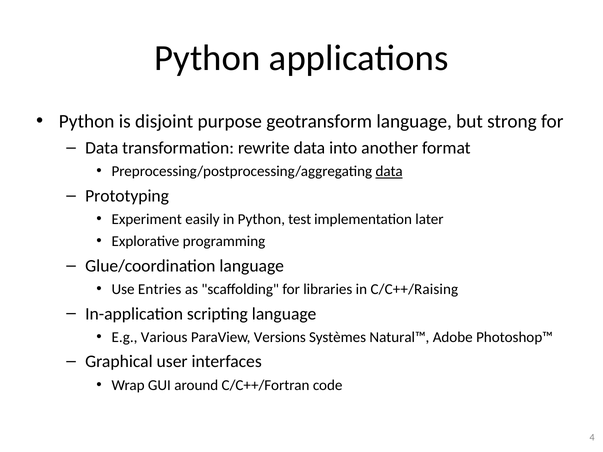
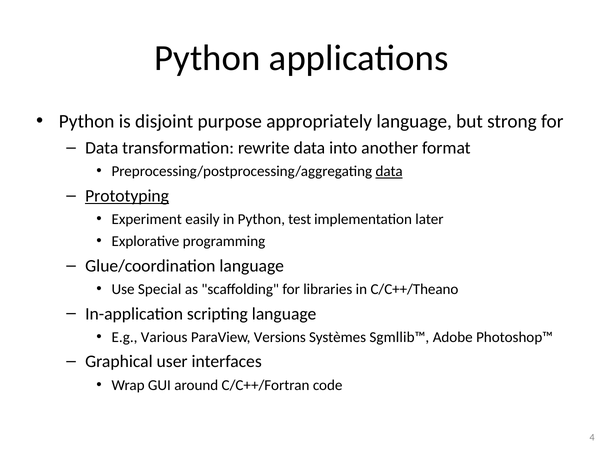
geotransform: geotransform -> appropriately (319, 121)
Prototyping underline: none -> present (127, 196)
Entries: Entries -> Special (160, 289)
C/C++/Raising: C/C++/Raising -> C/C++/Theano (414, 289)
Natural™: Natural™ -> Sgmllib™ (399, 337)
